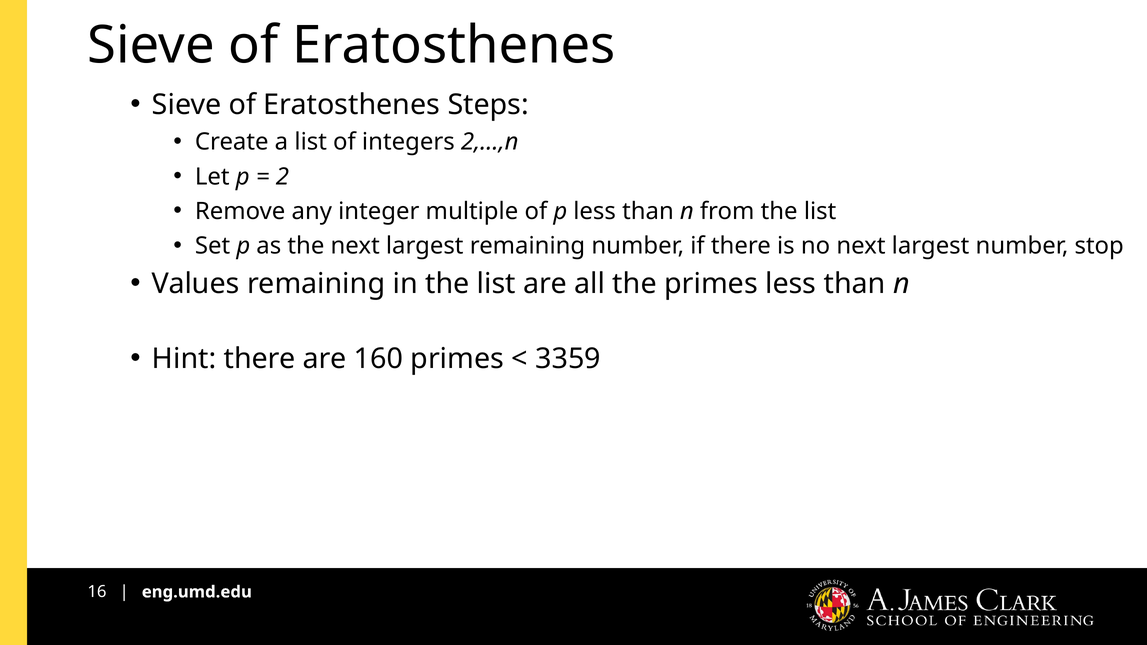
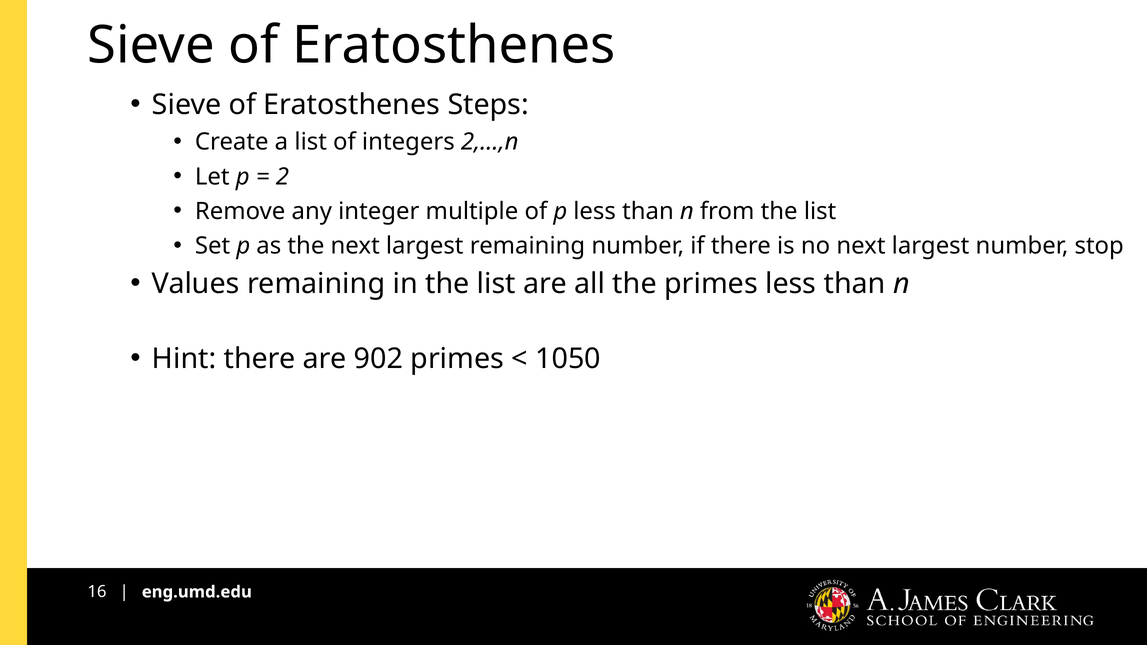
160: 160 -> 902 (378, 359)
3359: 3359 -> 1050 (568, 359)
